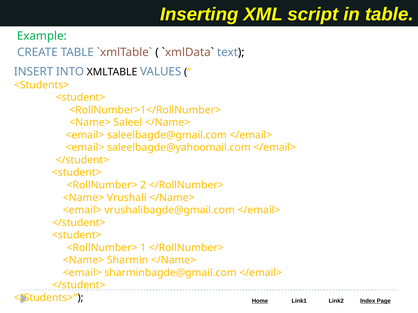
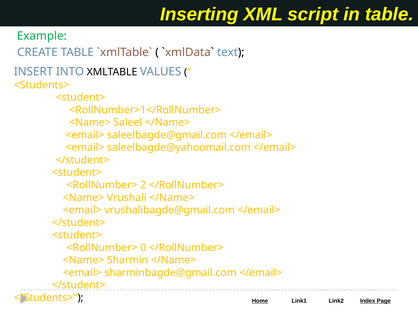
1: 1 -> 0 (143, 248)
